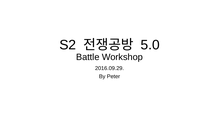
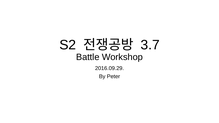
5.0: 5.0 -> 3.7 (150, 45)
